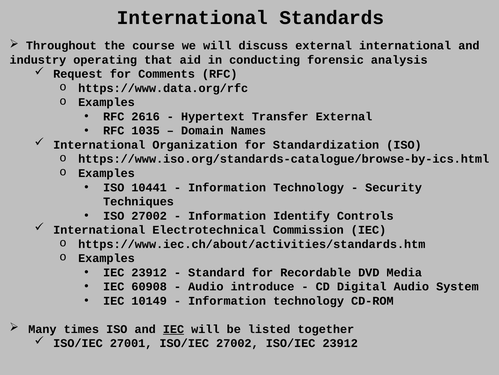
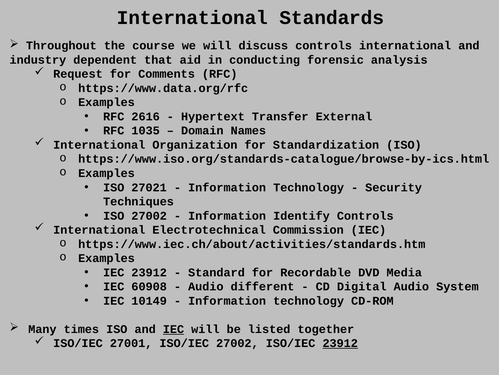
discuss external: external -> controls (324, 46)
operating: operating -> dependent (105, 60)
10441: 10441 -> 27021 (149, 187)
introduce: introduce -> different (262, 286)
23912 underline: none -> present (340, 343)
